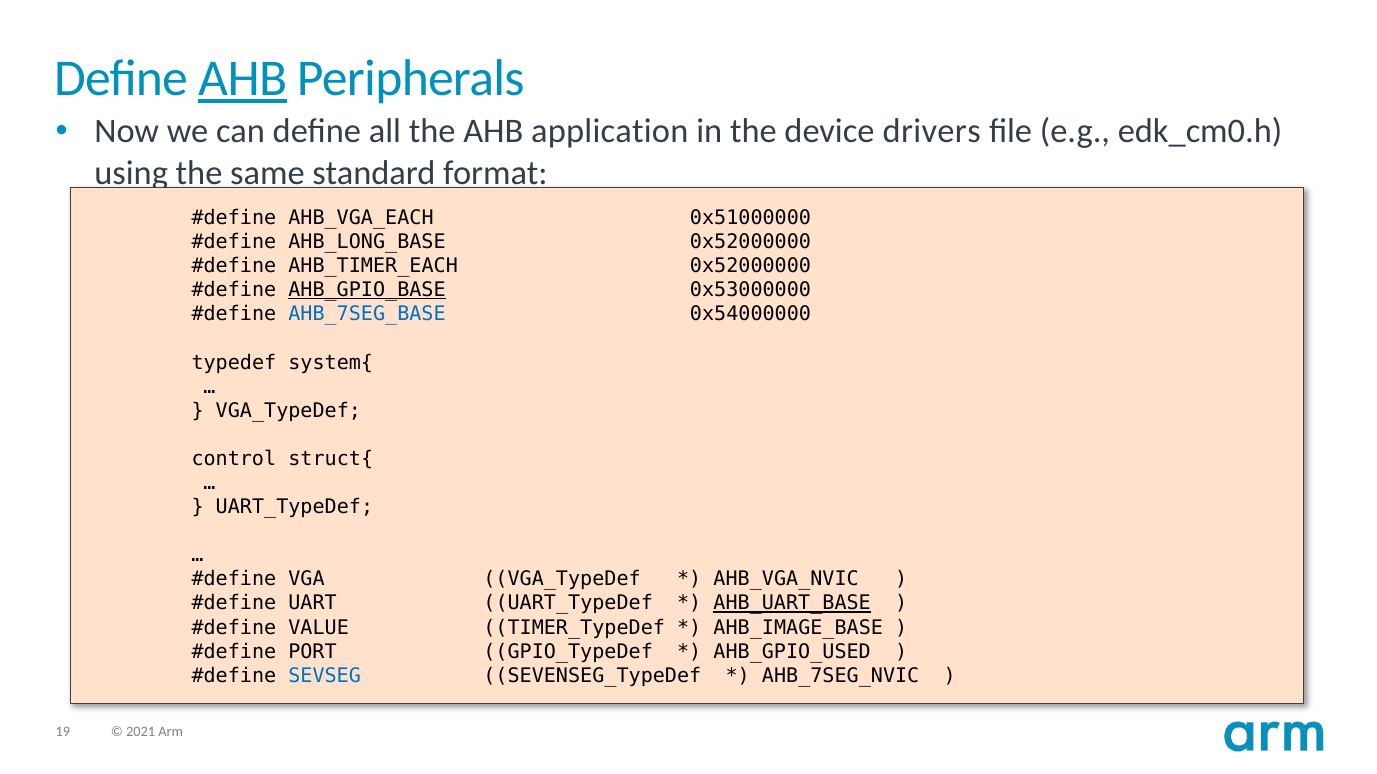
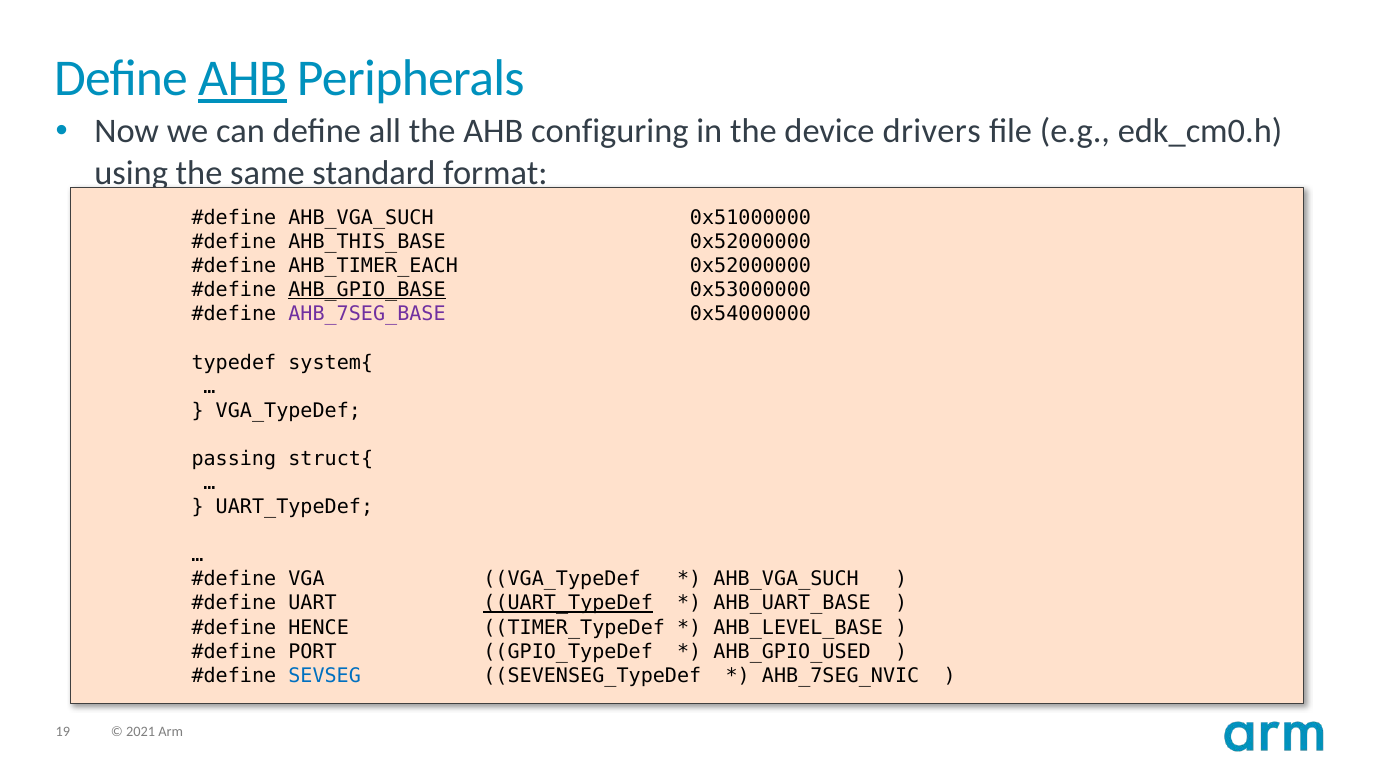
application: application -> configuring (610, 132)
AHB_VGA_EACH: AHB_VGA_EACH -> AHB_VGA_SUCH (361, 218)
AHB_LONG_BASE: AHB_LONG_BASE -> AHB_THIS_BASE (367, 242)
AHB_7SEG_BASE colour: blue -> purple (367, 314)
control: control -> passing (234, 459)
AHB_VGA_NVIC: AHB_VGA_NVIC -> AHB_VGA_SUCH (786, 580)
UART_TypeDef underline: none -> present (568, 604)
AHB_UART_BASE underline: present -> none (792, 604)
VALUE: VALUE -> HENCE (319, 628)
AHB_IMAGE_BASE: AHB_IMAGE_BASE -> AHB_LEVEL_BASE (798, 628)
